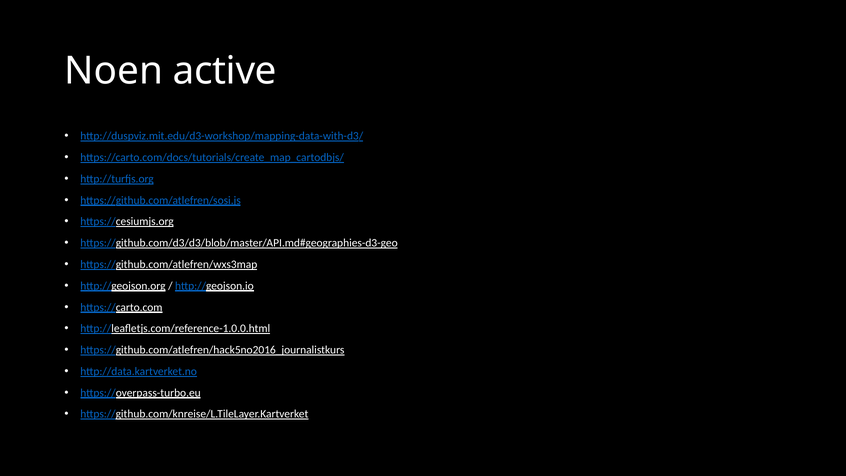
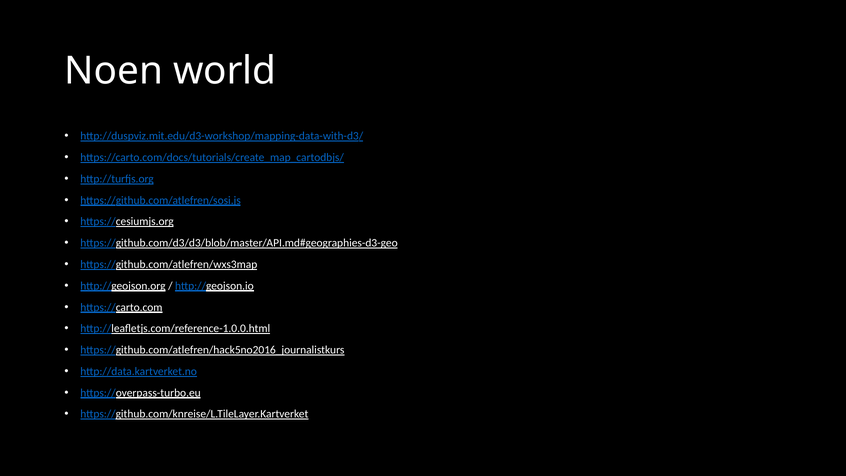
active: active -> world (225, 71)
